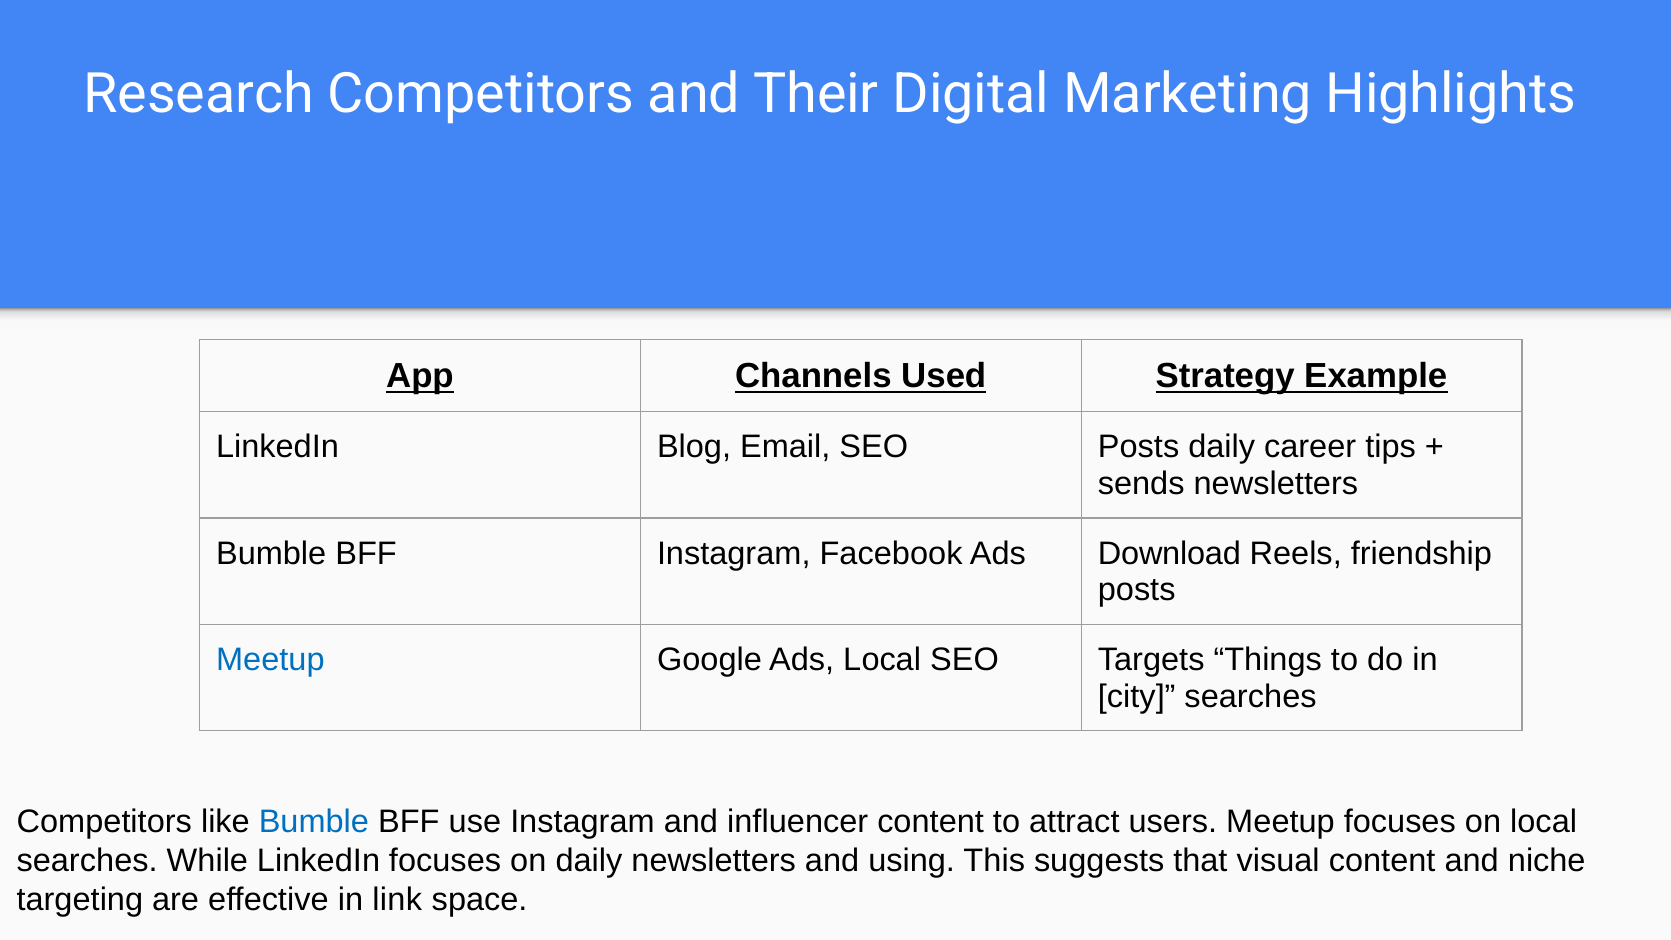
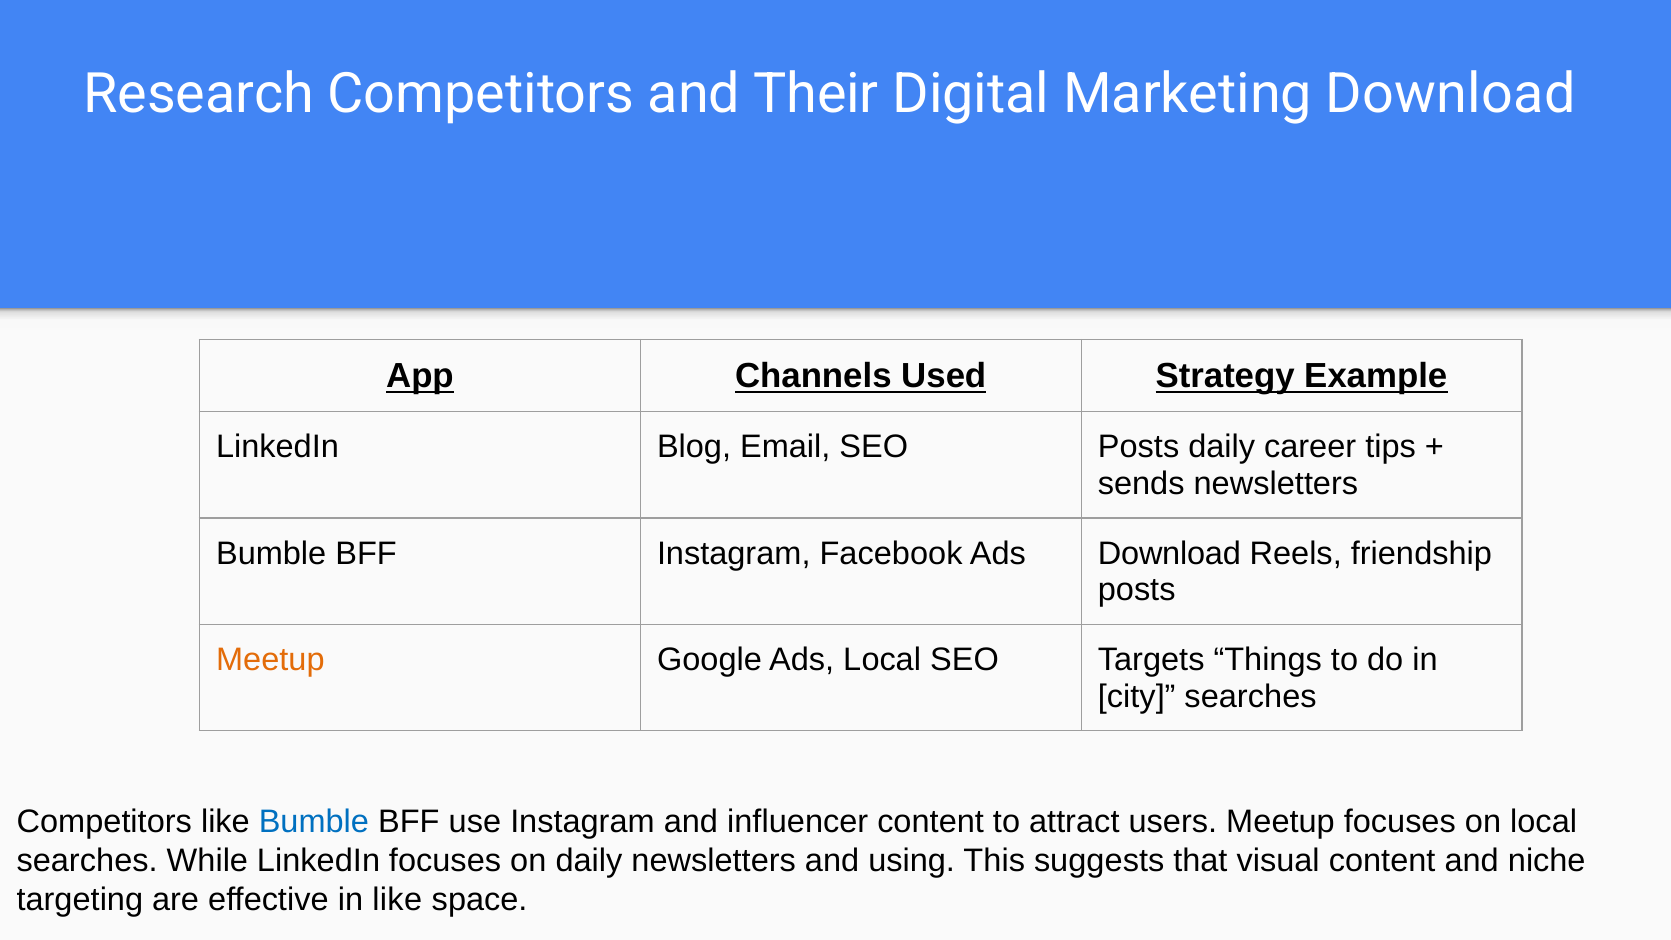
Marketing Highlights: Highlights -> Download (1451, 94)
Meetup colour: blue -> orange (270, 660)
in link: link -> like (397, 900)
